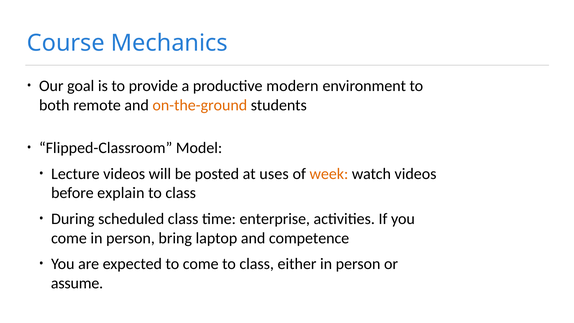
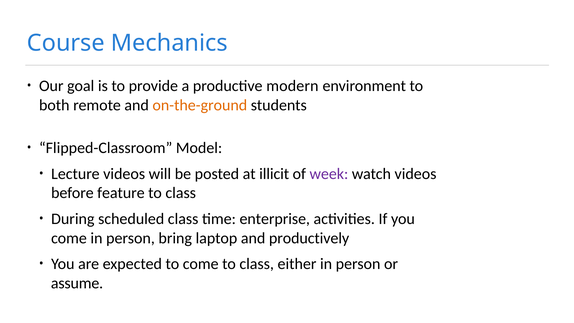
uses: uses -> illicit (274, 174)
week colour: orange -> purple (329, 174)
explain: explain -> feature (121, 193)
competence: competence -> productively (309, 238)
